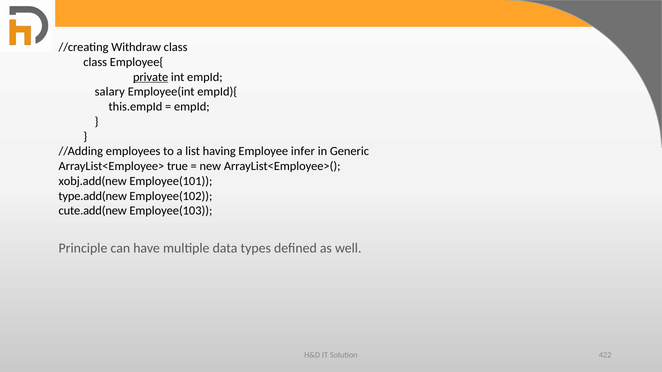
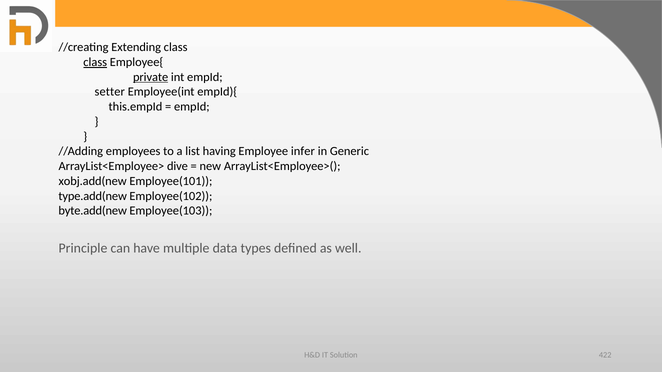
Withdraw: Withdraw -> Extending (136, 47)
class underline: none -> present (95, 62)
salary: salary -> setter (110, 92)
true: true -> dive (177, 166)
cute.add(new: cute.add(new -> byte.add(new (93, 211)
